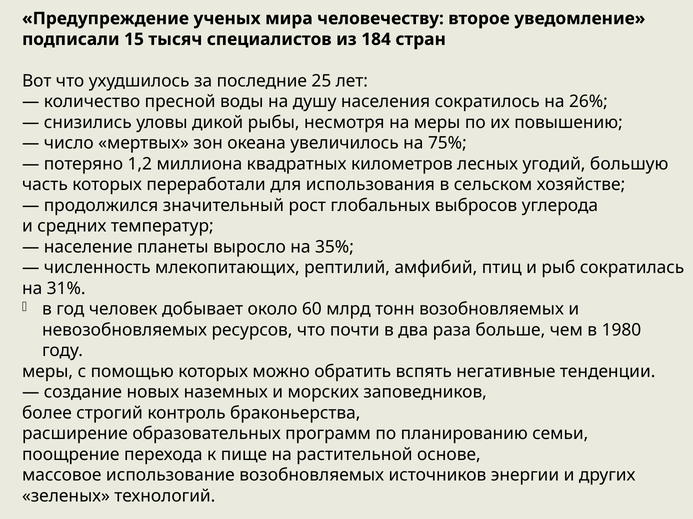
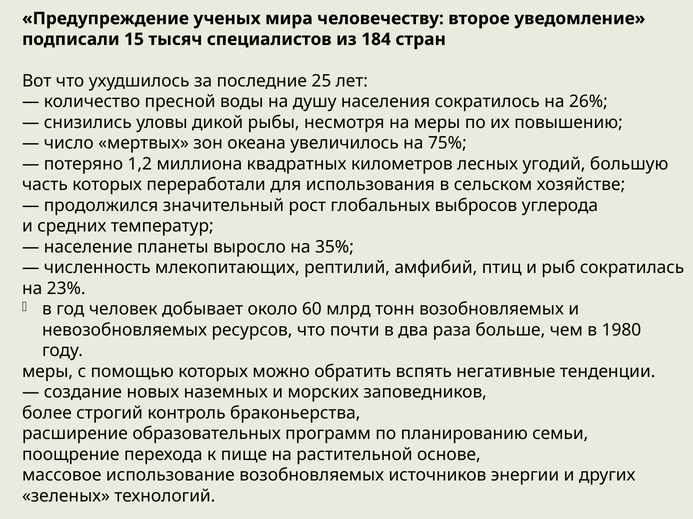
31%: 31% -> 23% (66, 289)
